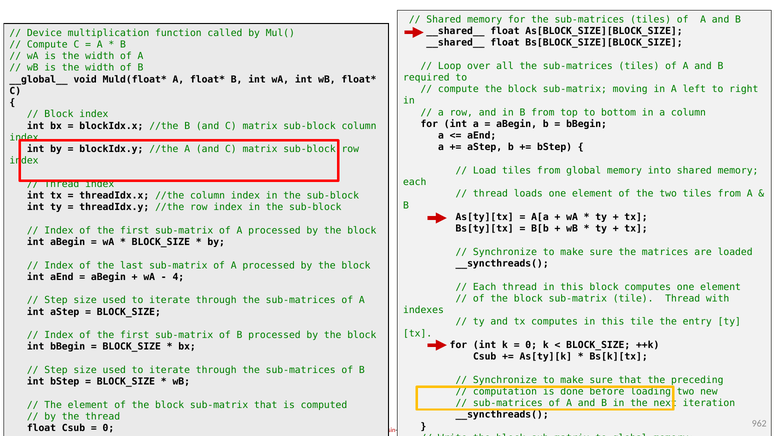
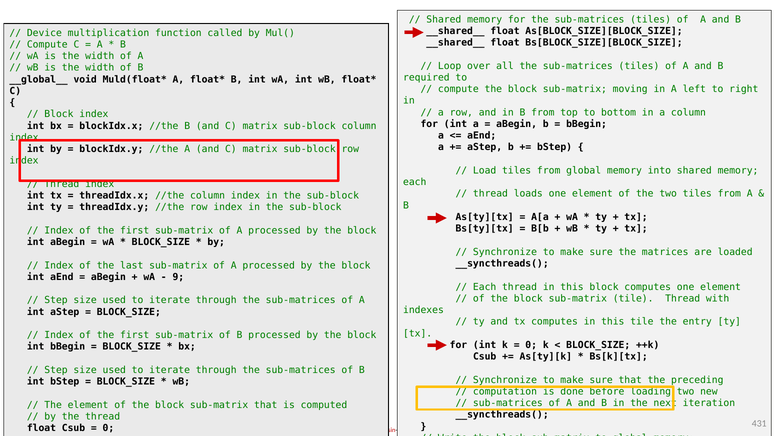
4: 4 -> 9 (178, 277)
962: 962 -> 431 (759, 424)
